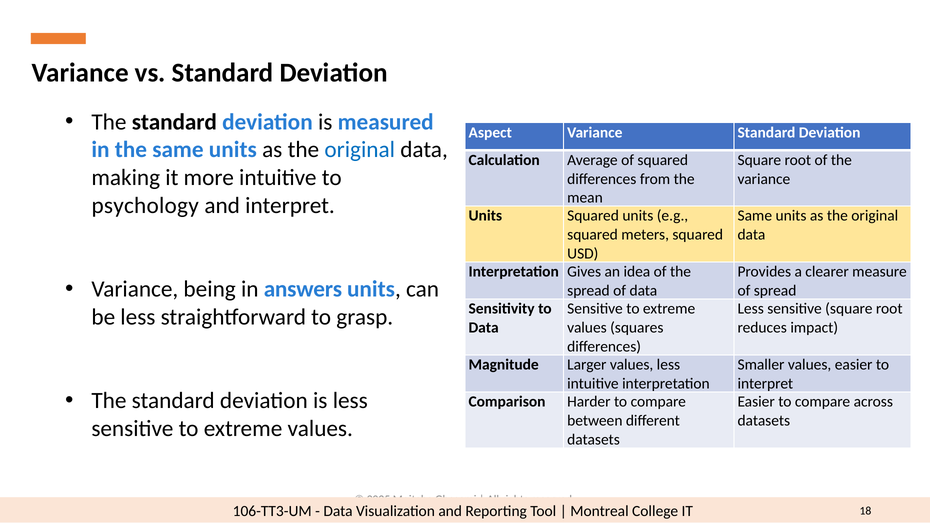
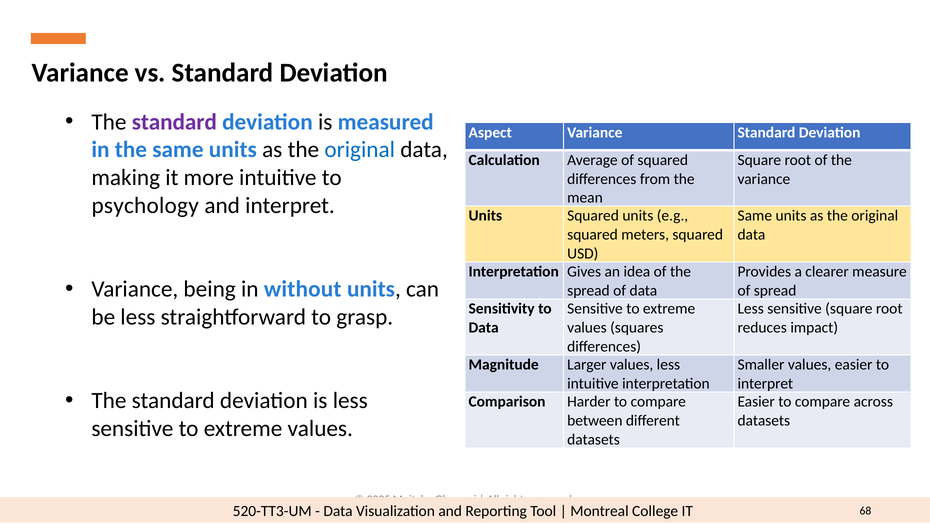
standard colour: black -> purple (174, 122)
answers: answers -> without (303, 289)
106-TT3-UM: 106-TT3-UM -> 520-TT3-UM (272, 511)
18: 18 -> 68 (865, 511)
